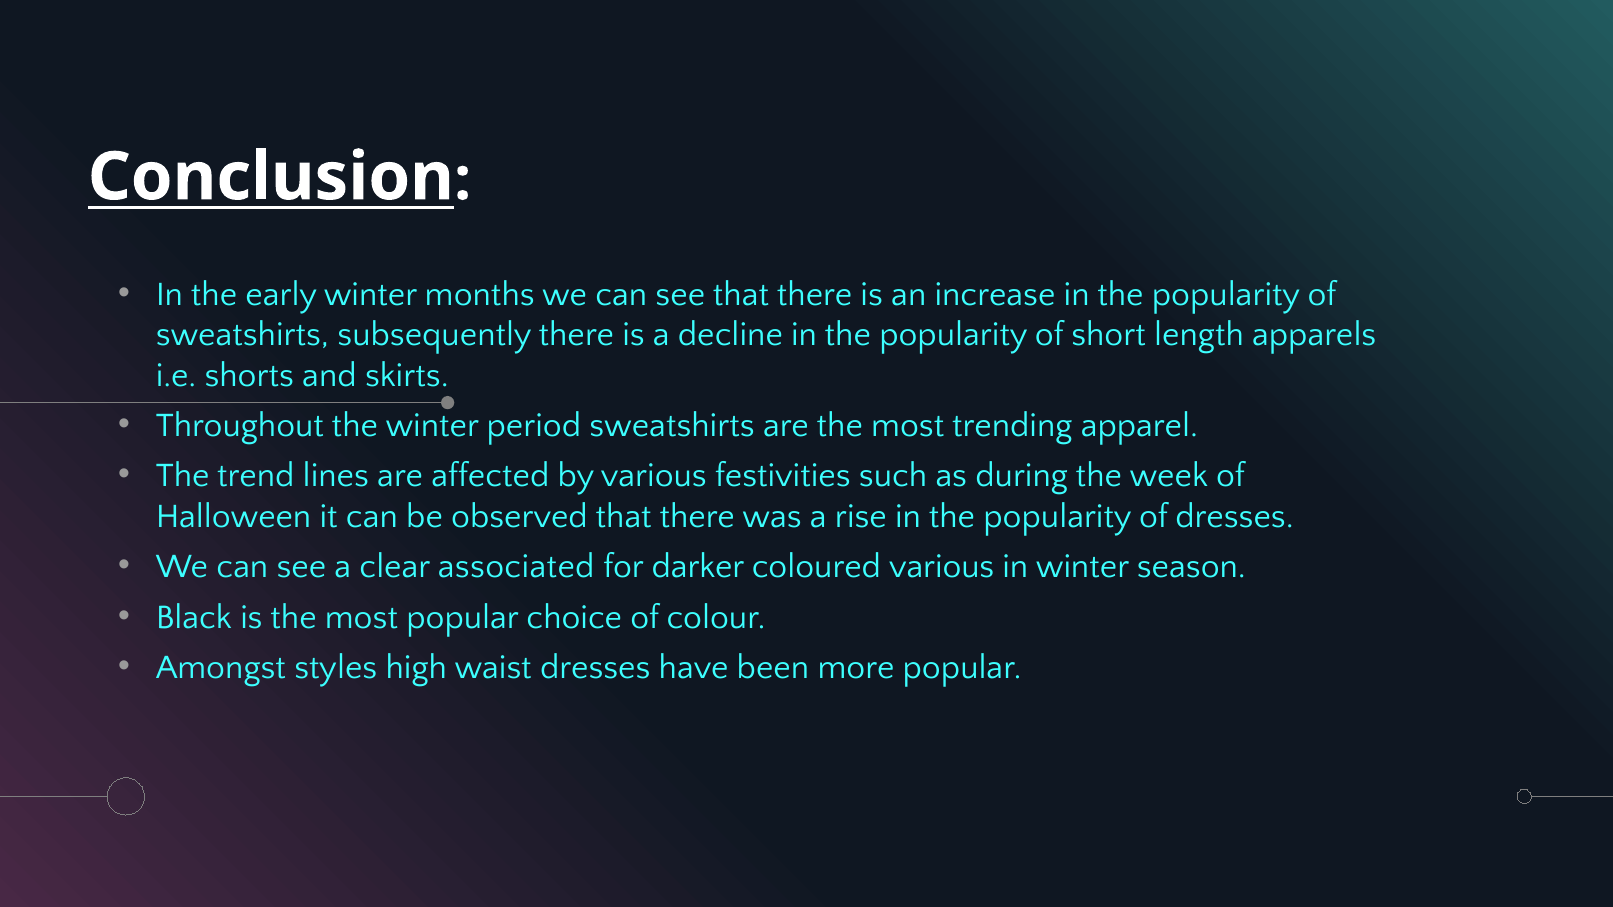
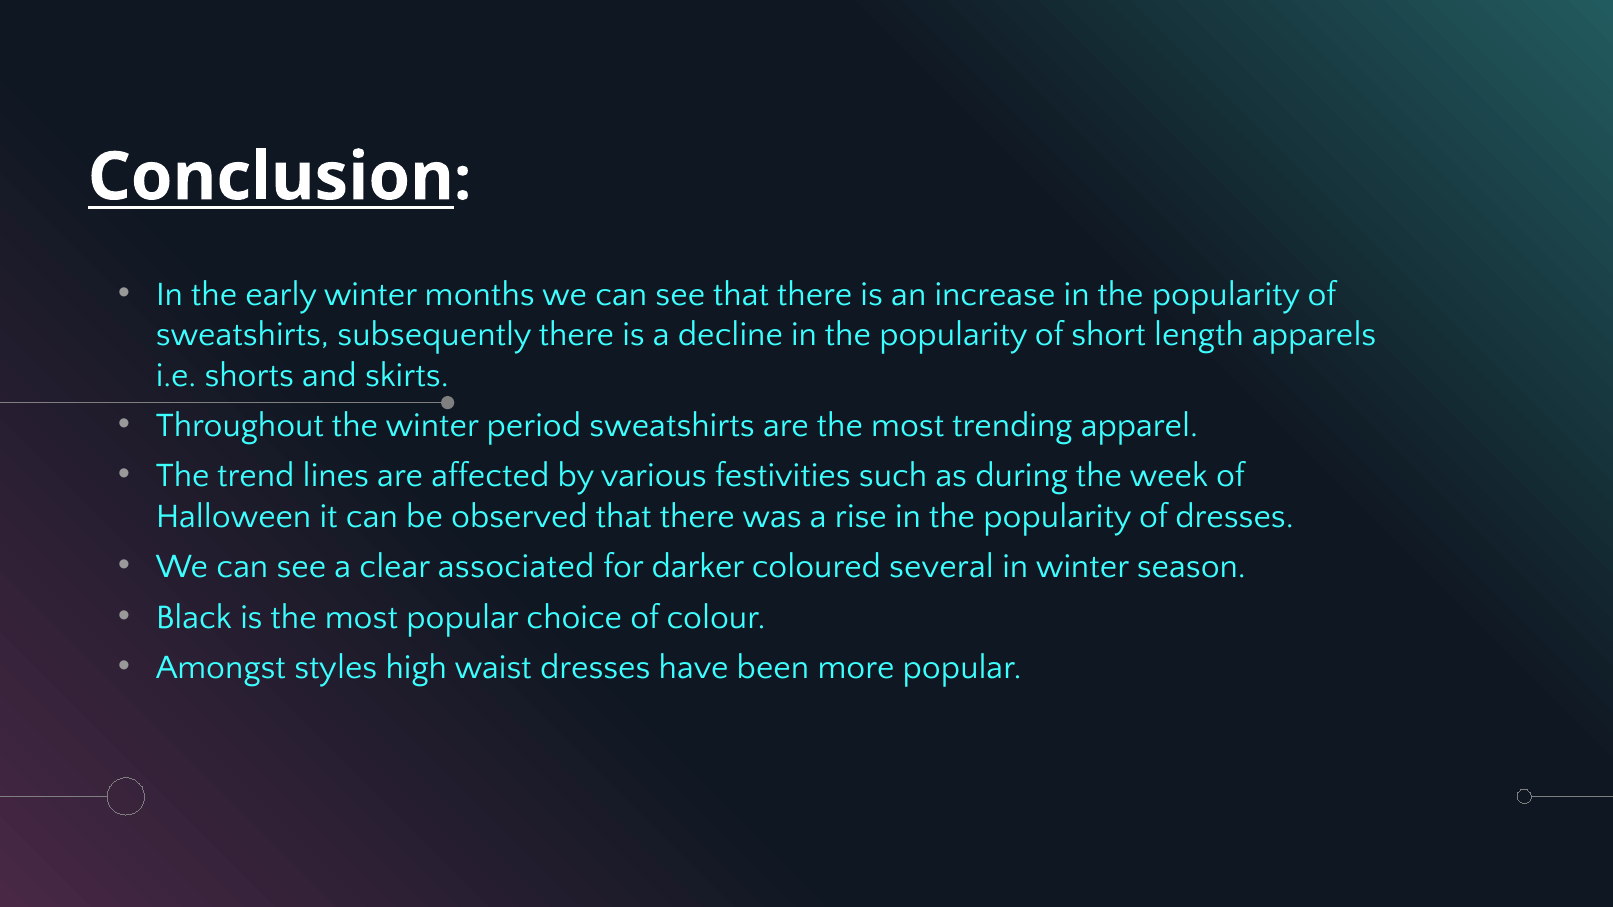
coloured various: various -> several (942, 567)
